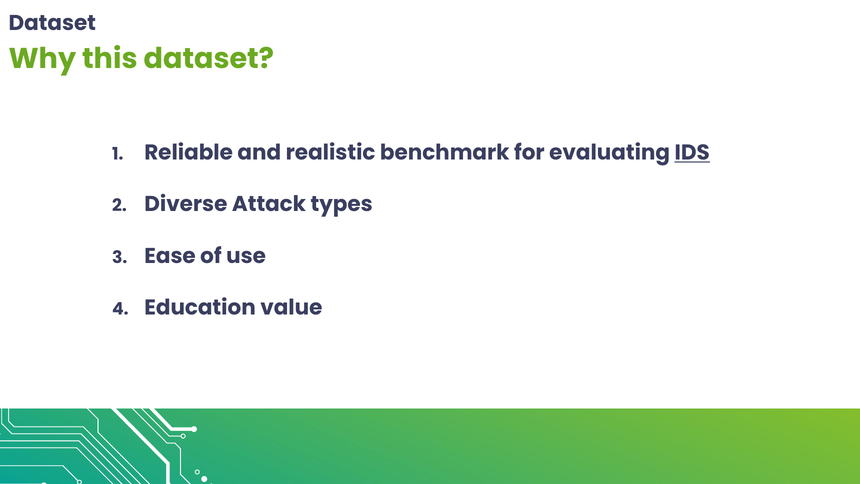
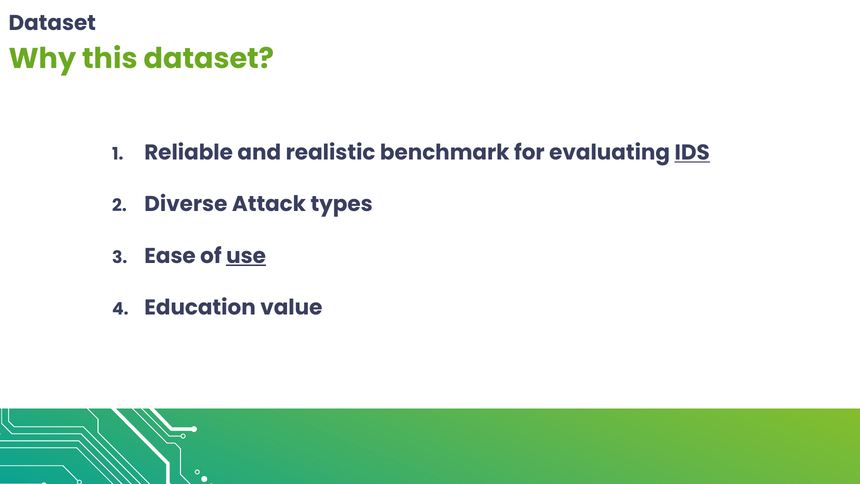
use underline: none -> present (246, 256)
